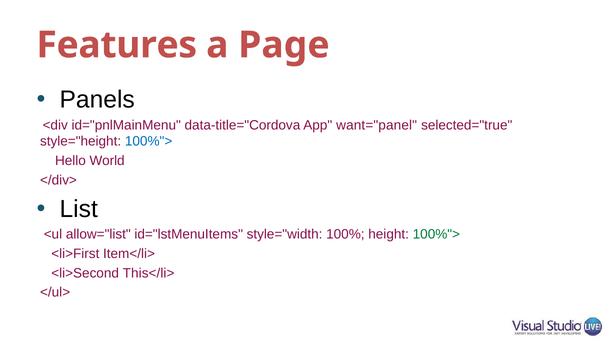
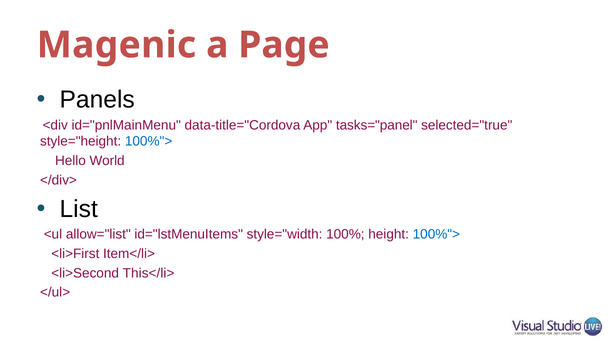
Features: Features -> Magenic (116, 45)
want="panel: want="panel -> tasks="panel (377, 125)
100%"> colour: green -> blue (436, 234)
